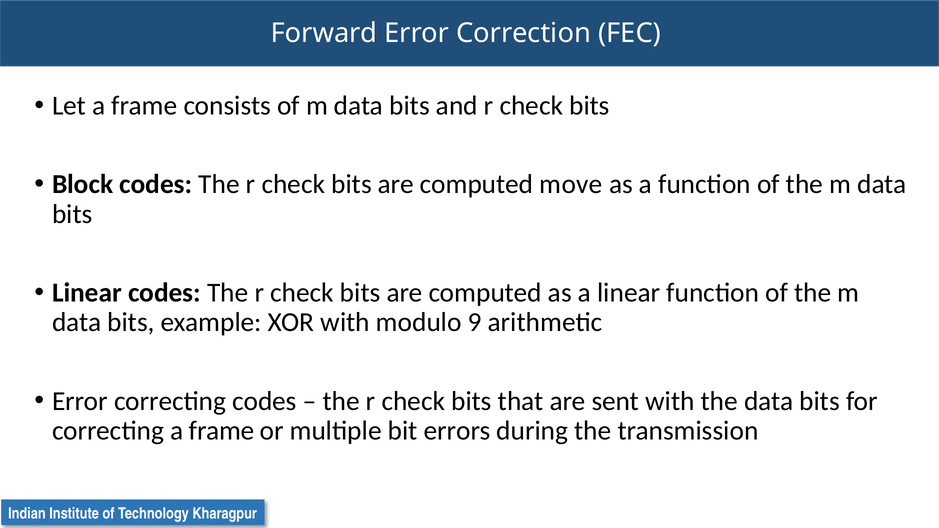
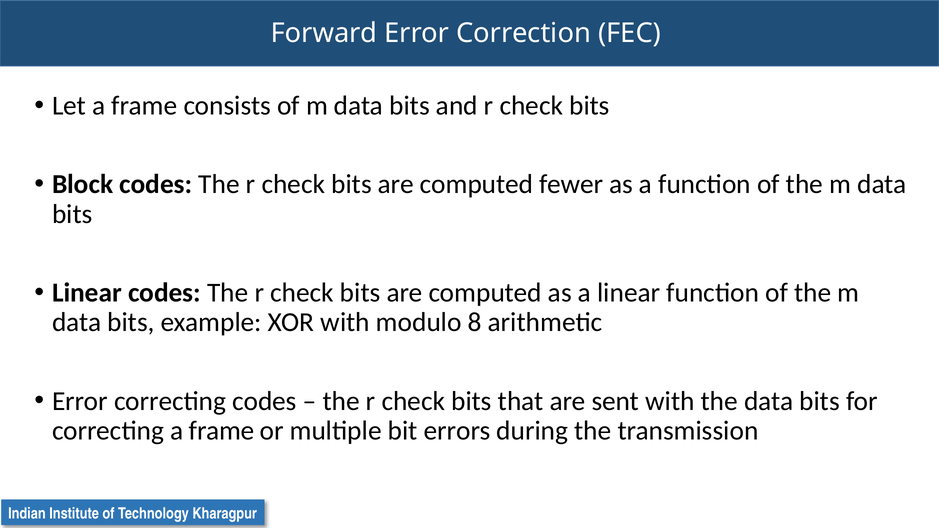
move: move -> fewer (571, 184)
9: 9 -> 8 (475, 322)
